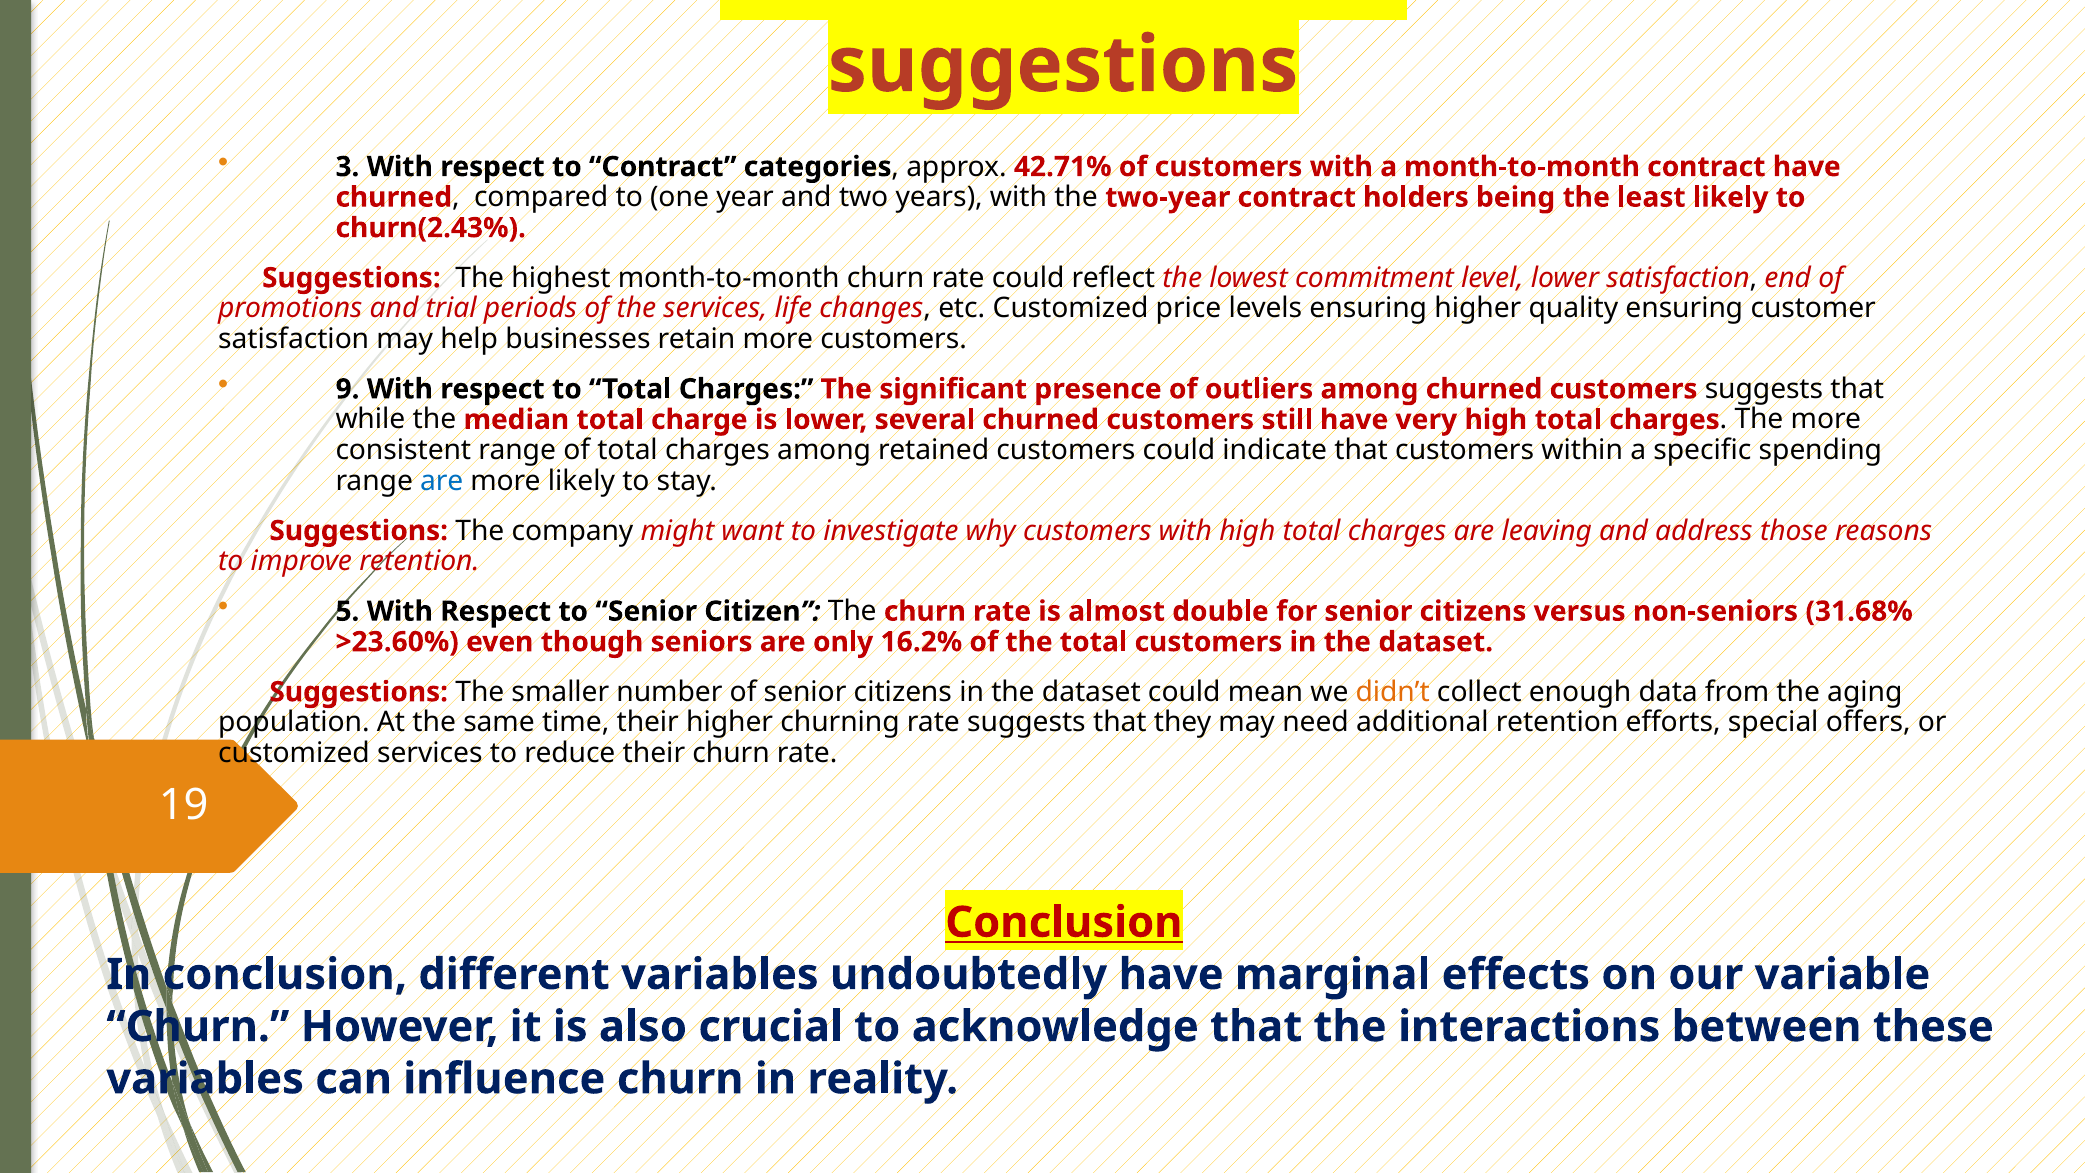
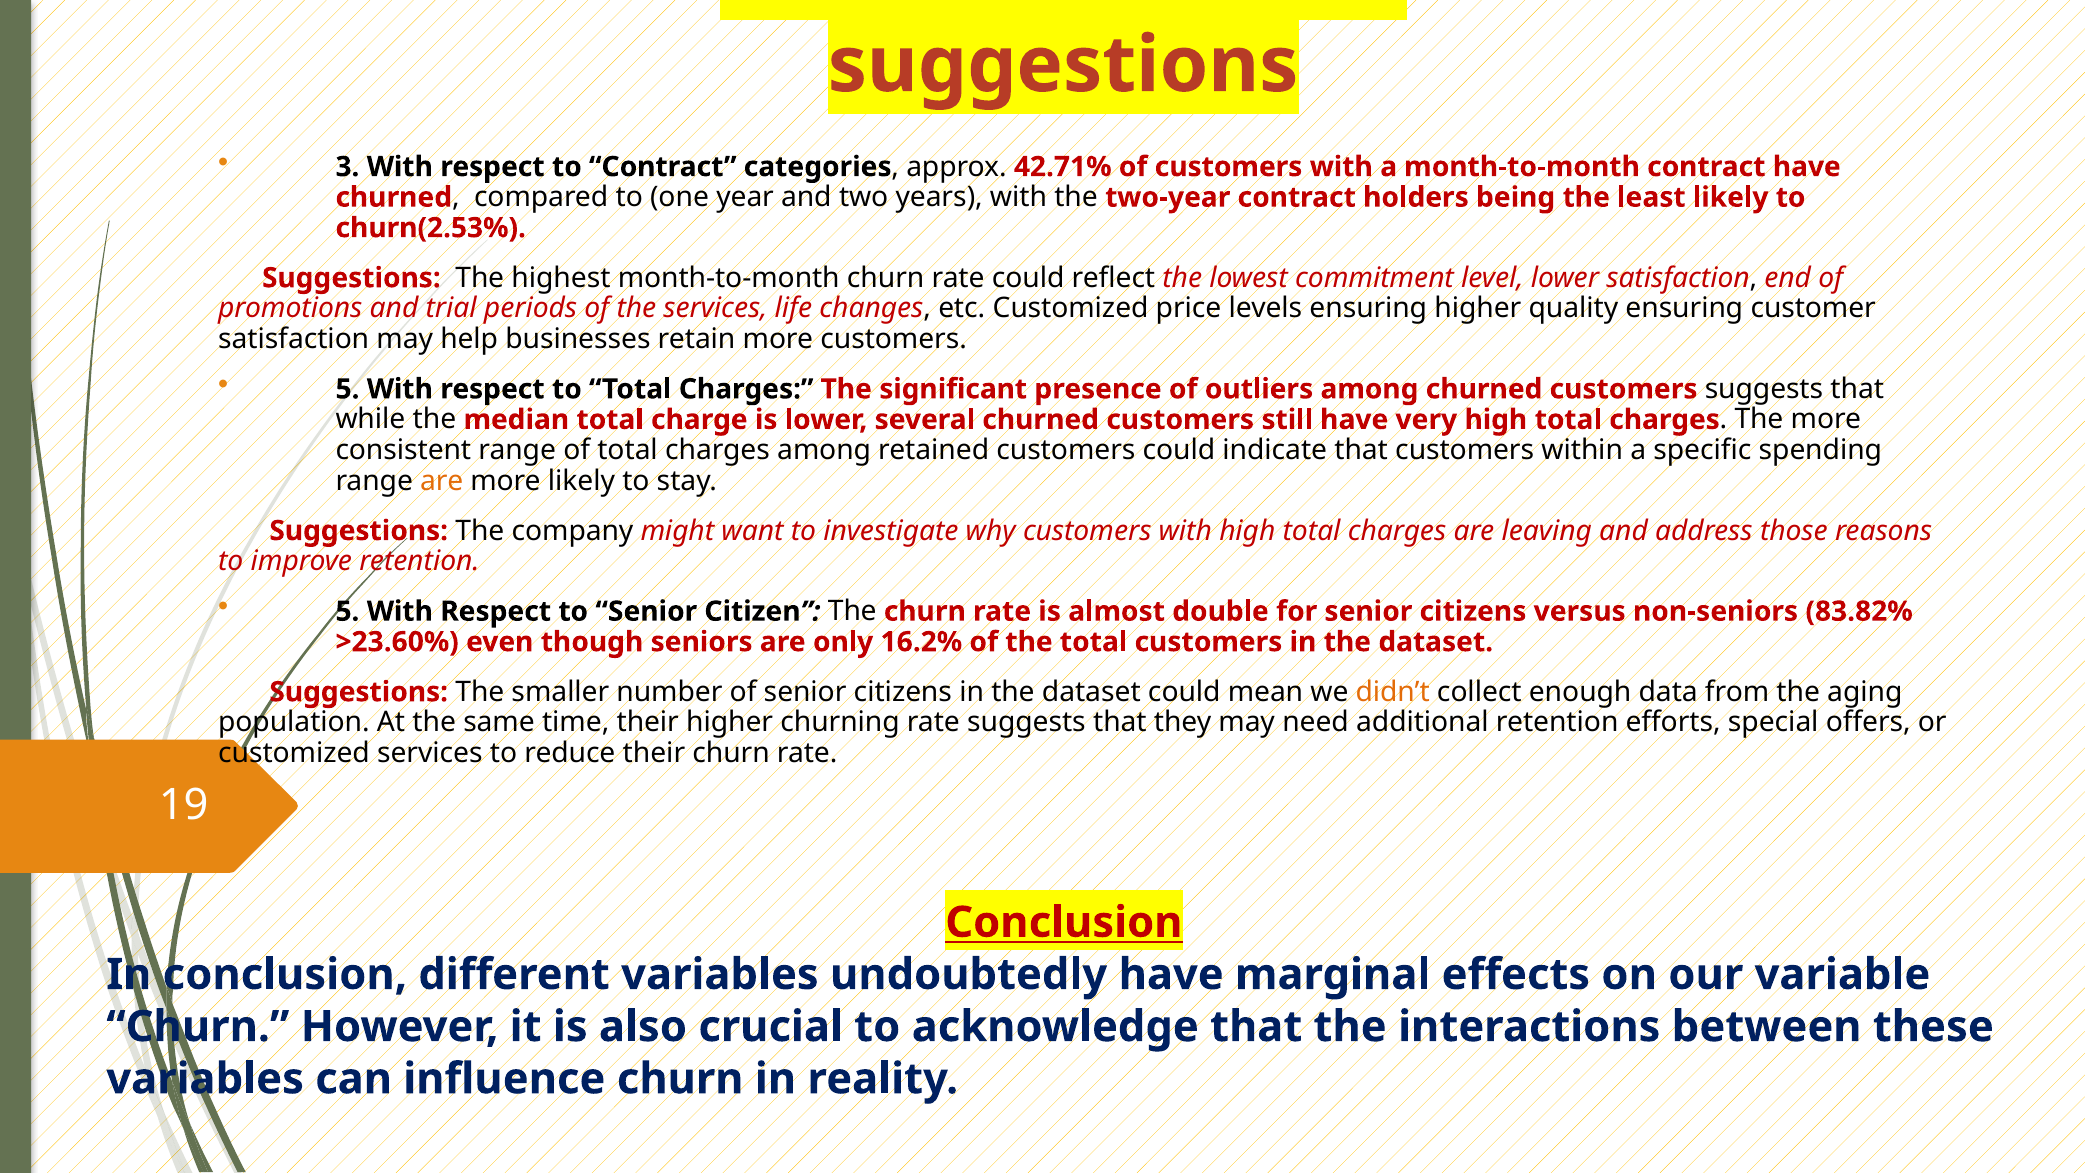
churn(2.43%: churn(2.43% -> churn(2.53% (431, 228)
9: 9 -> 5 (348, 389)
are colour: blue -> orange (442, 481)
31.68%: 31.68% -> 83.82% (1859, 611)
